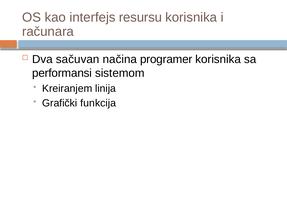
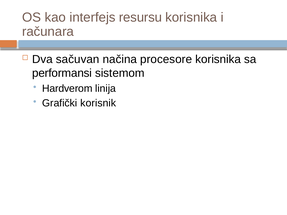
programer: programer -> procesore (166, 59)
Kreiranjem: Kreiranjem -> Hardverom (67, 89)
funkcija: funkcija -> korisnik (98, 103)
